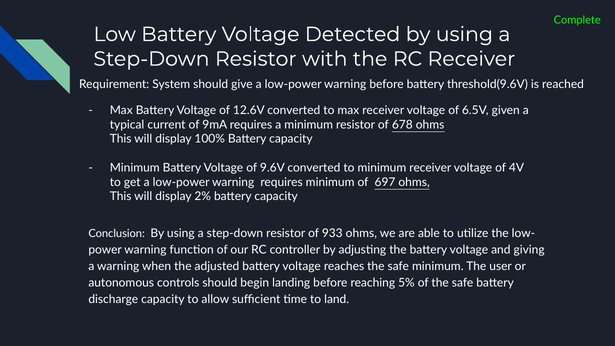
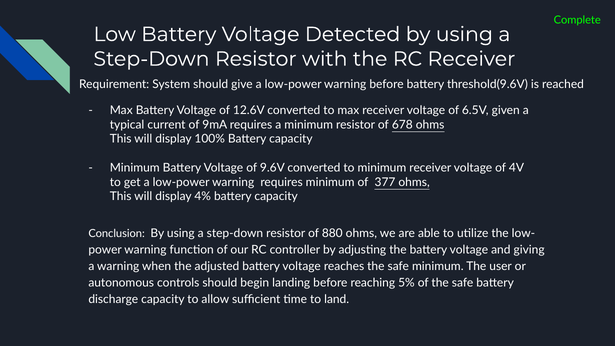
697: 697 -> 377 (385, 182)
2%: 2% -> 4% (203, 196)
933: 933 -> 880 (332, 233)
